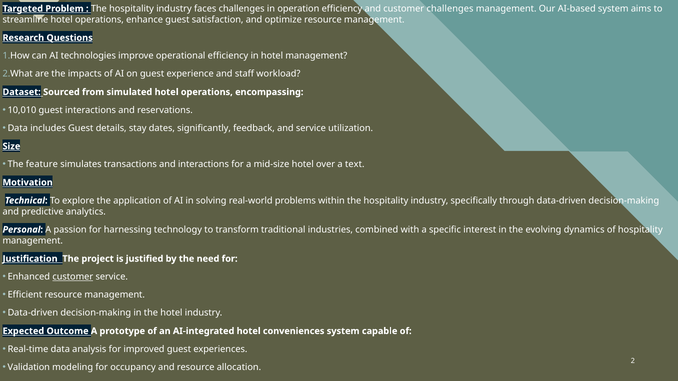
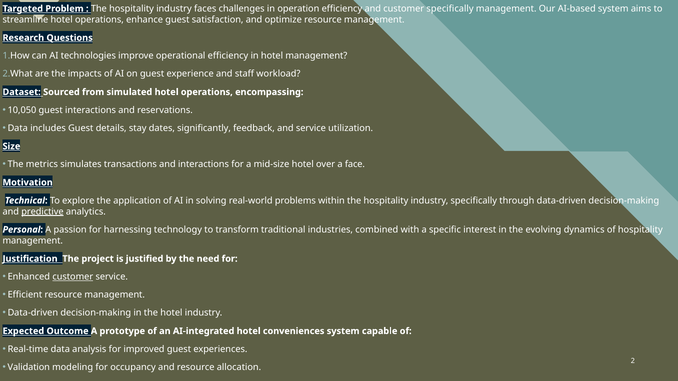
customer challenges: challenges -> specifically (450, 9)
10,010: 10,010 -> 10,050 (22, 110)
feature: feature -> metrics (42, 165)
text: text -> face (355, 165)
predictive underline: none -> present (42, 212)
